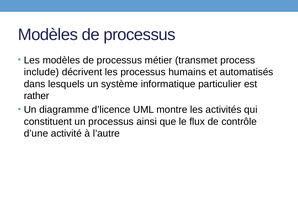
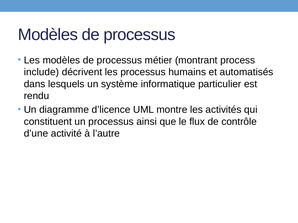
transmet: transmet -> montrant (196, 60)
rather: rather -> rendu (37, 96)
